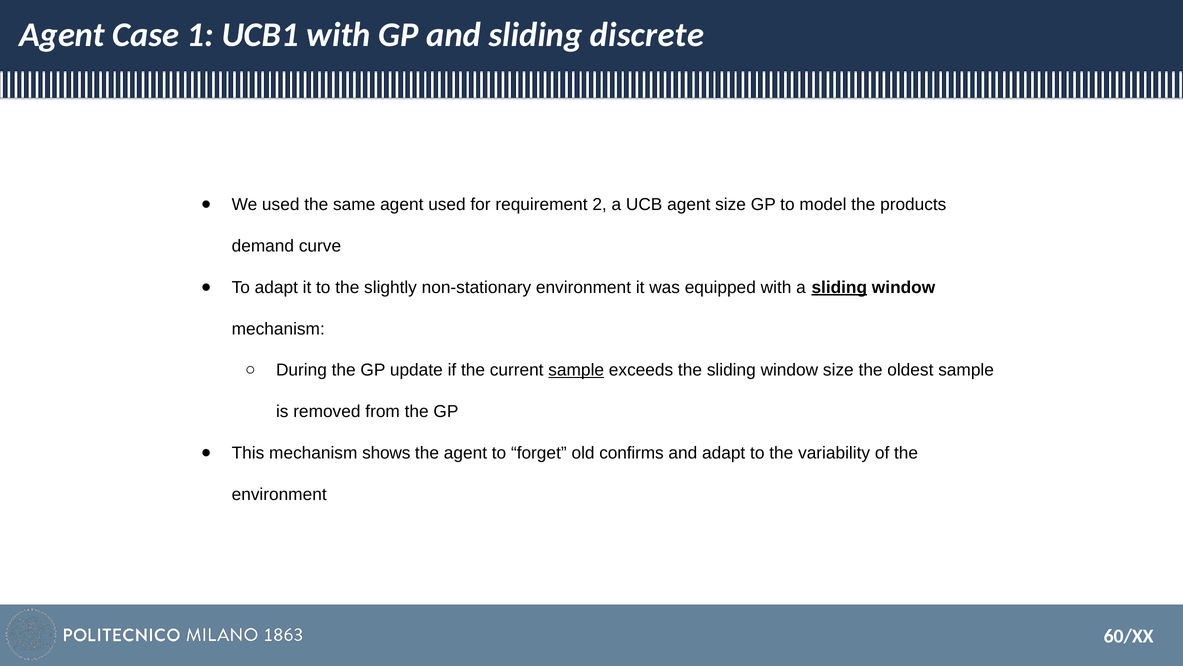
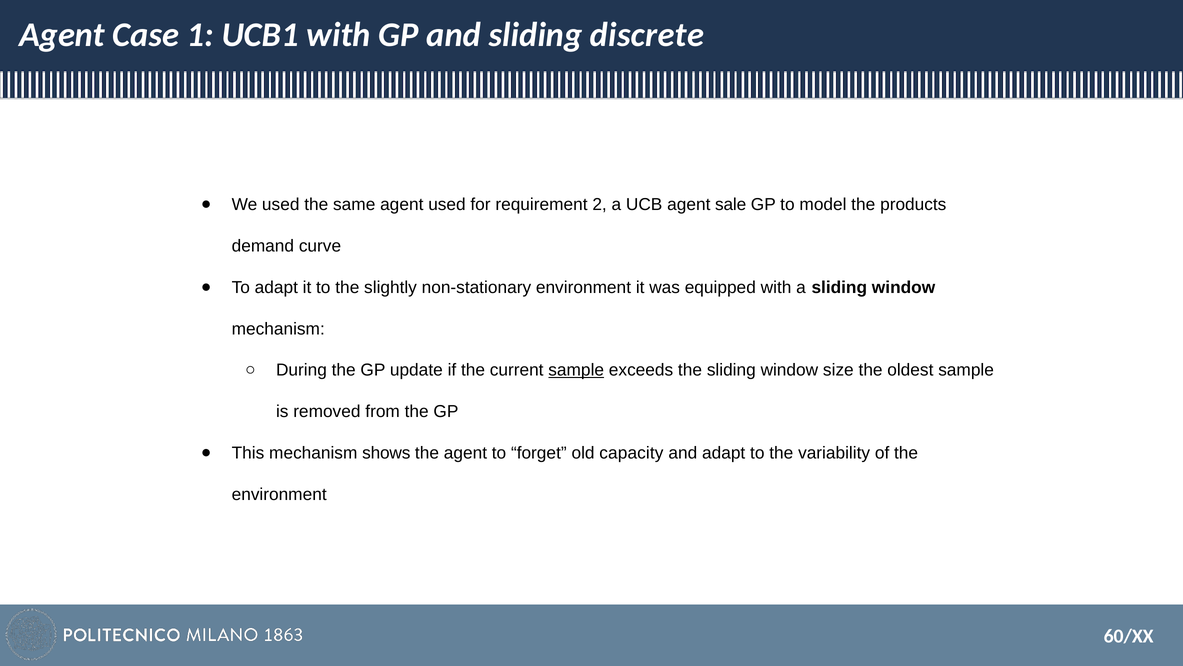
agent size: size -> sale (731, 204)
sliding underline: present -> none (839, 287)
confirms: confirms -> capacity (631, 453)
